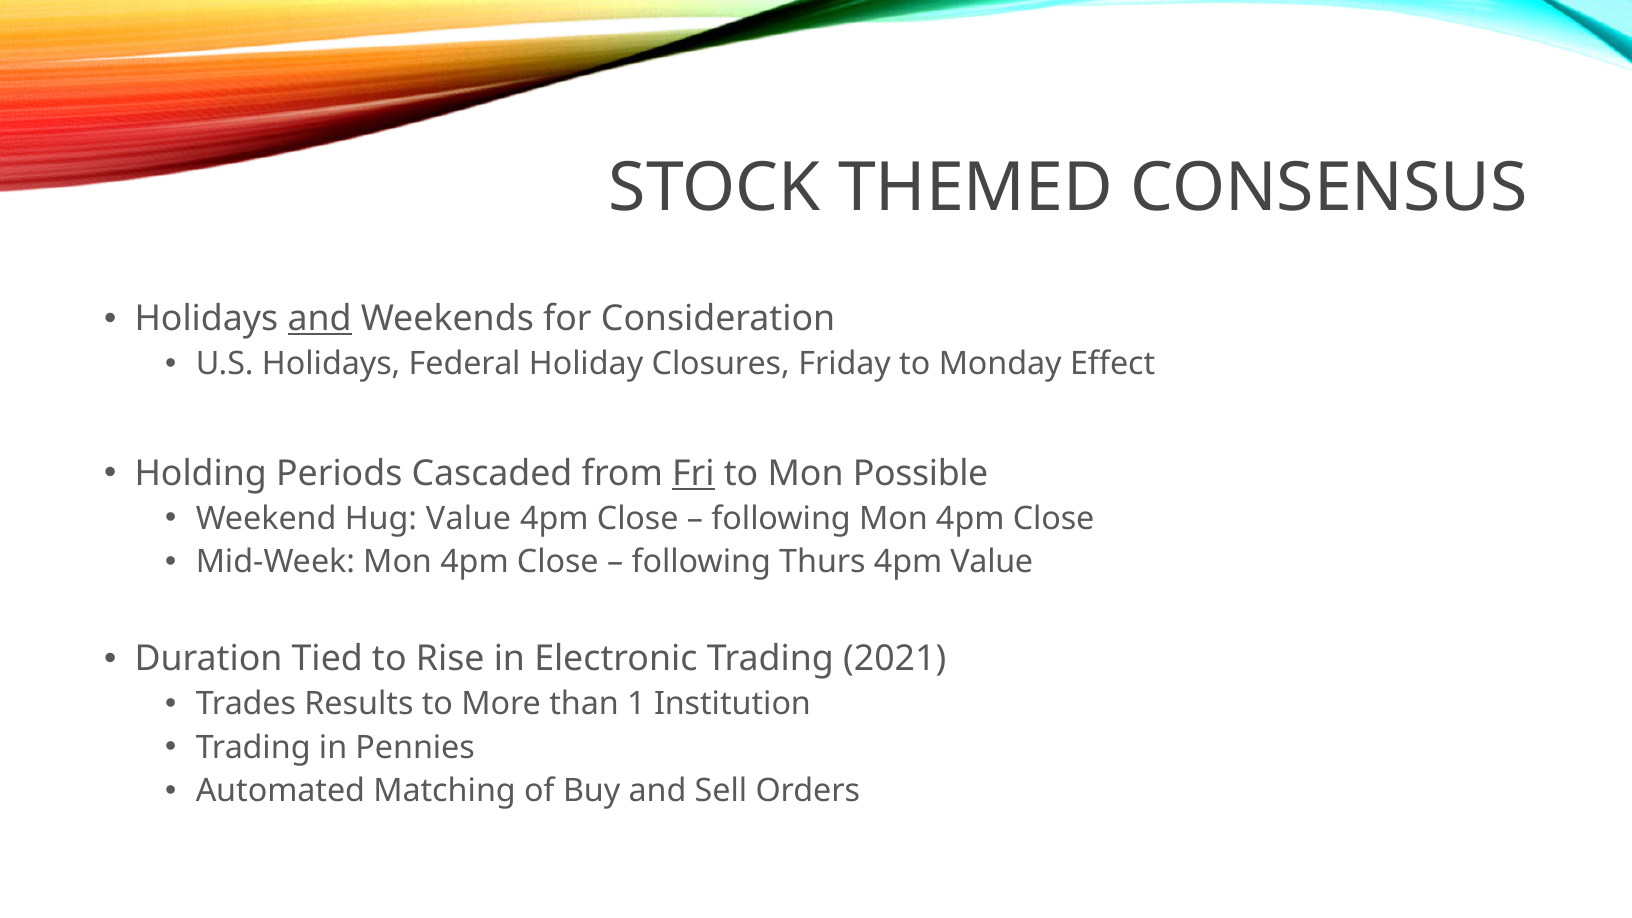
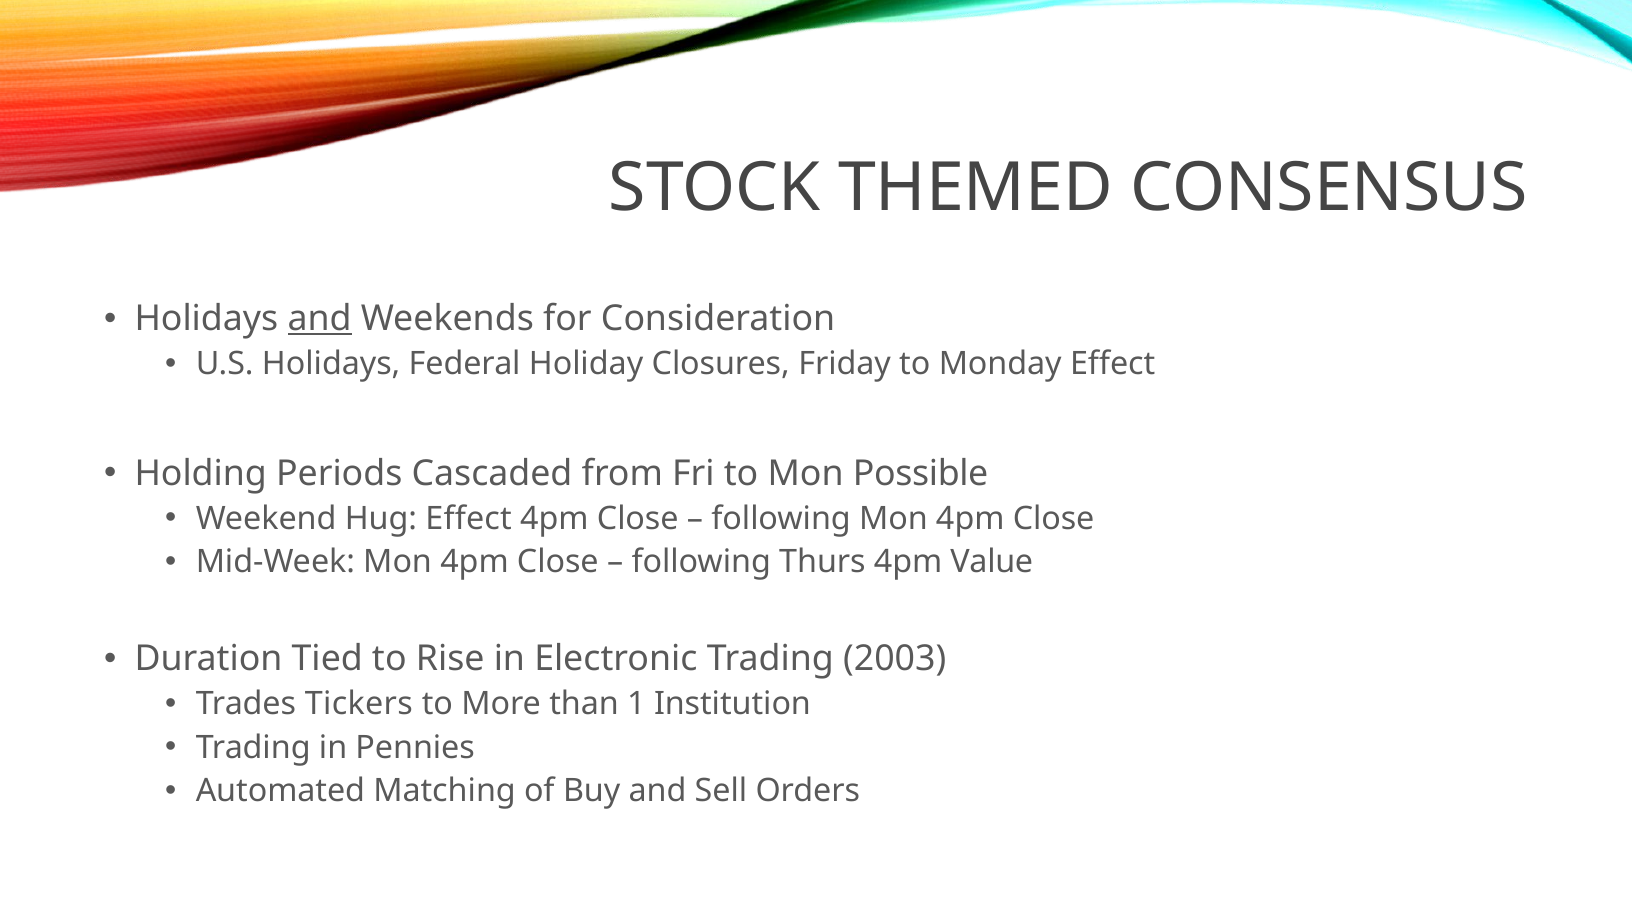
Fri underline: present -> none (693, 473)
Hug Value: Value -> Effect (469, 519)
2021: 2021 -> 2003 (895, 659)
Results: Results -> Tickers (359, 704)
